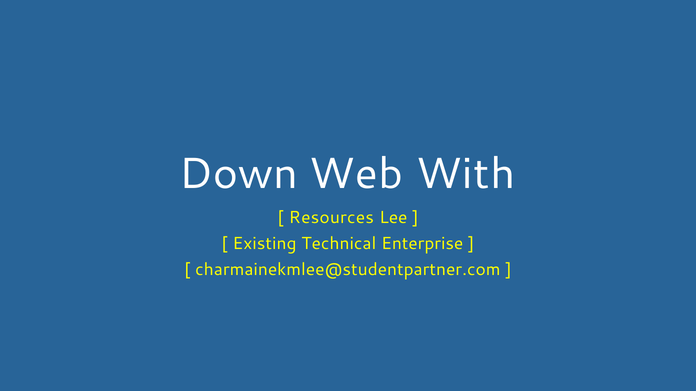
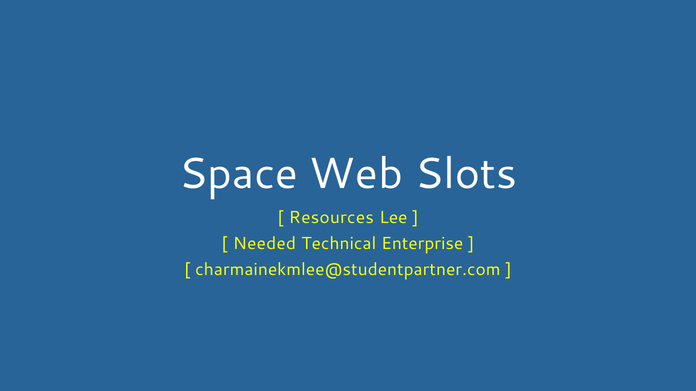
Down: Down -> Space (239, 174)
With: With -> Slots (466, 174)
Existing: Existing -> Needed (264, 244)
